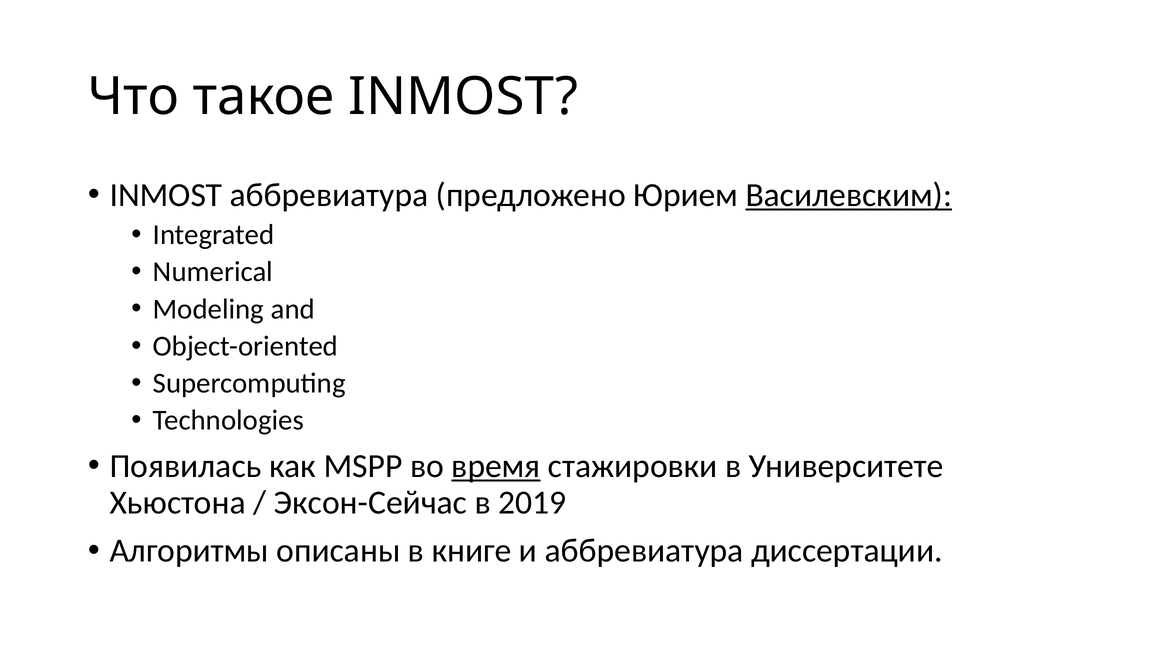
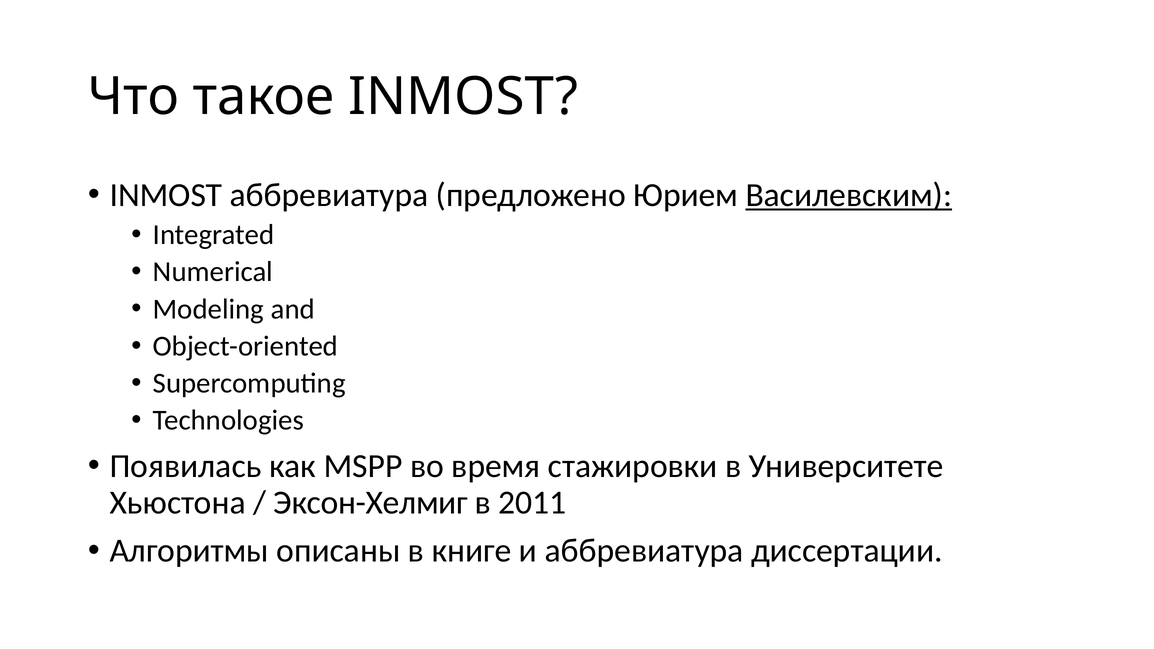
время underline: present -> none (496, 466)
Эксон-Сейчас: Эксон-Сейчас -> Эксон-Хелмиг (371, 502)
2019: 2019 -> 2011 (532, 502)
